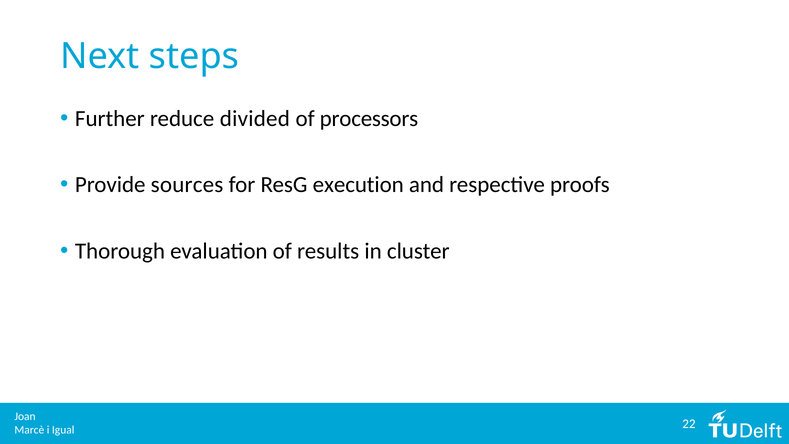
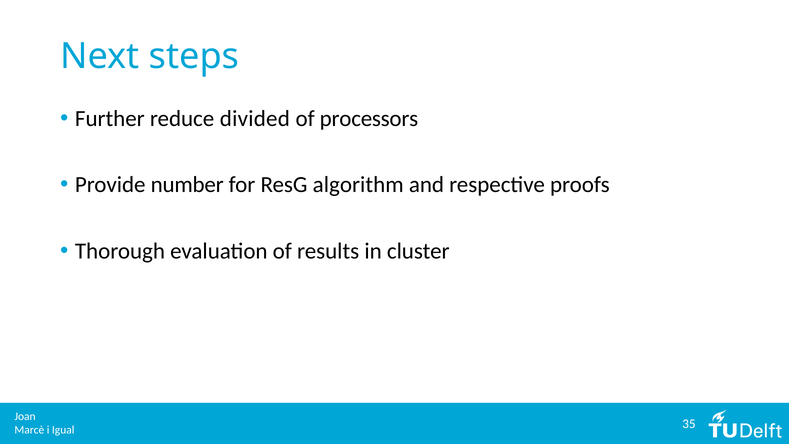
sources: sources -> number (187, 185)
execution: execution -> algorithm (358, 185)
22: 22 -> 35 (689, 424)
